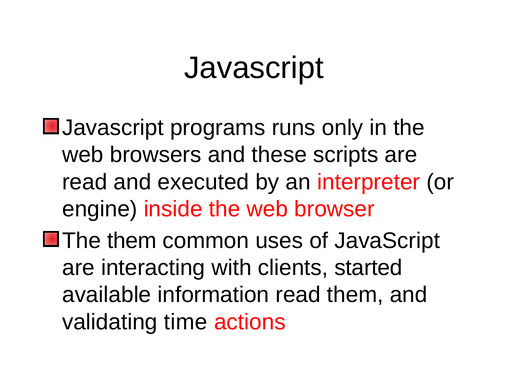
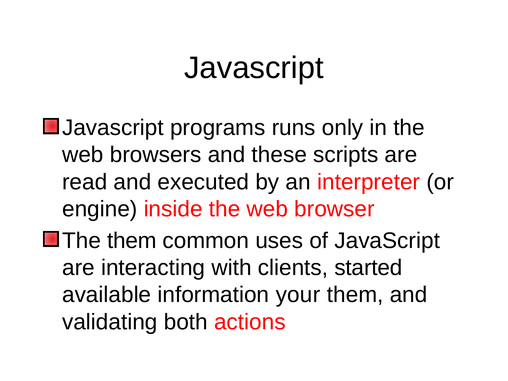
information read: read -> your (298, 295)
time: time -> both (186, 322)
